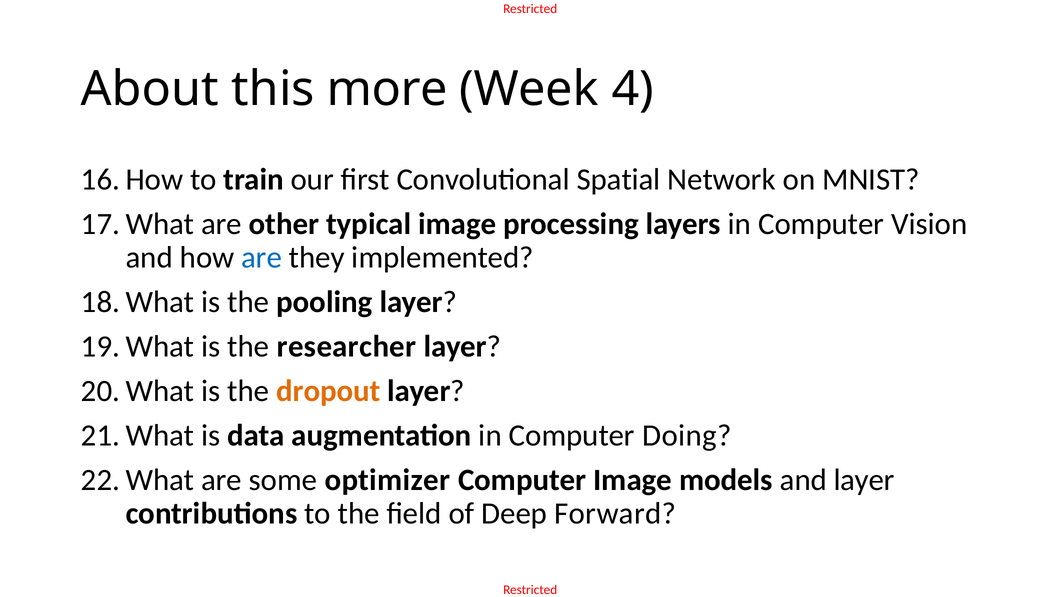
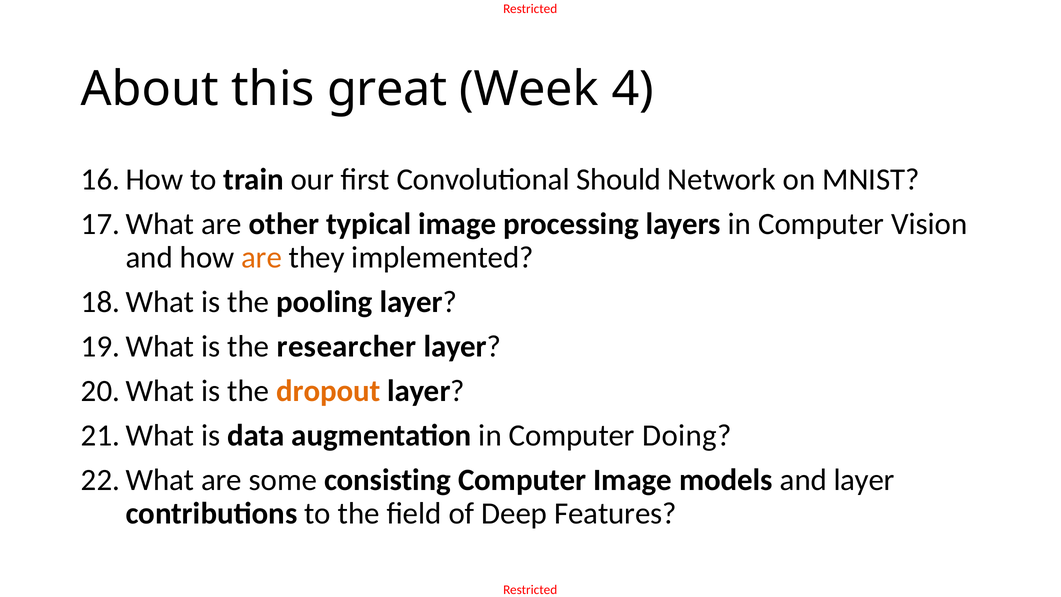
more: more -> great (387, 89)
Spatial: Spatial -> Should (619, 179)
are colour: blue -> orange (262, 257)
optimizer: optimizer -> consisting (388, 480)
Forward: Forward -> Features (615, 513)
